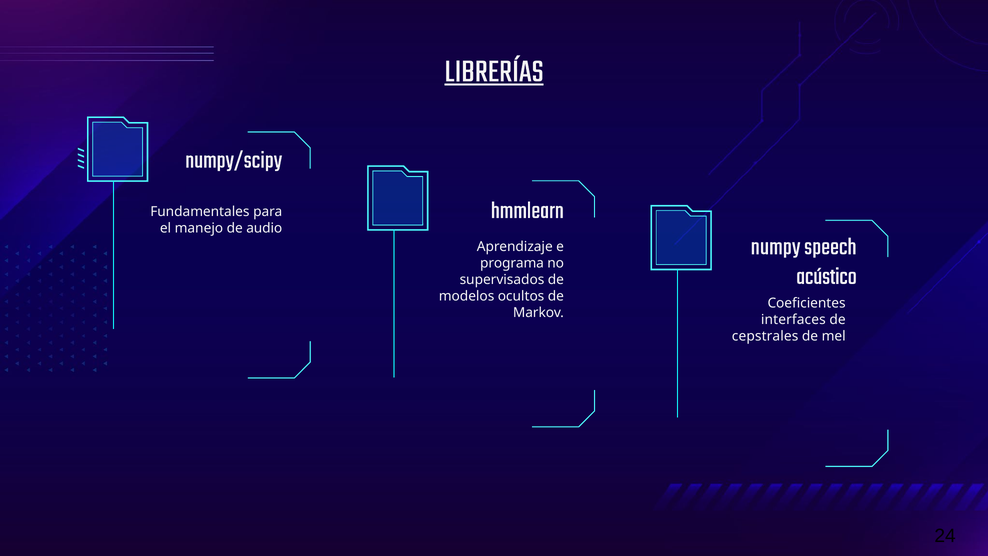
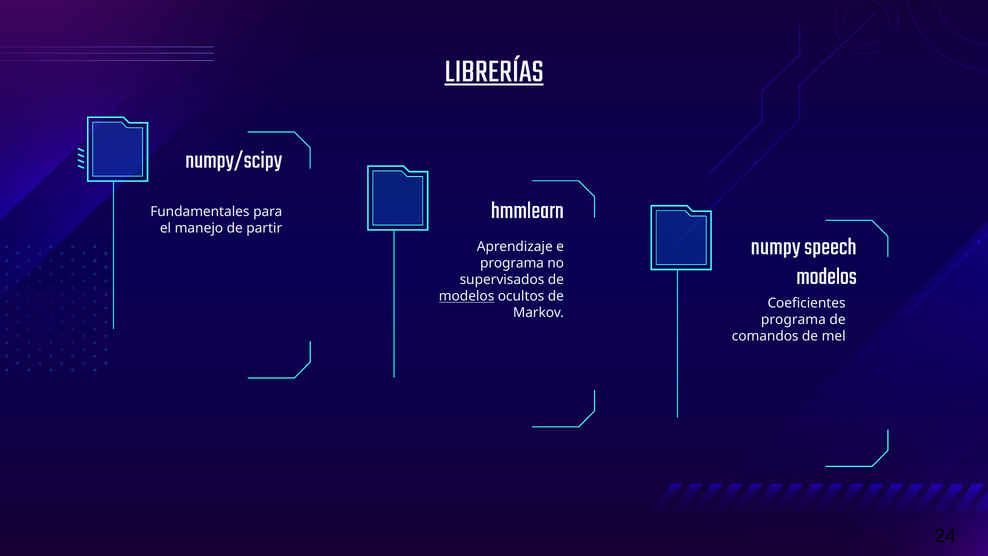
audio: audio -> partir (264, 228)
acústico: acústico -> modelos (827, 276)
modelos underline: none -> present (467, 296)
interfaces: interfaces -> programa (793, 319)
cepstrales: cepstrales -> comandos (765, 336)
